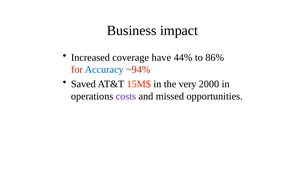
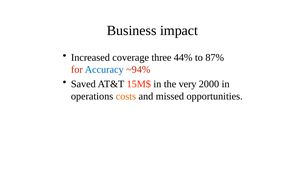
have: have -> three (161, 58)
86%: 86% -> 87% (215, 58)
costs colour: purple -> orange (126, 96)
